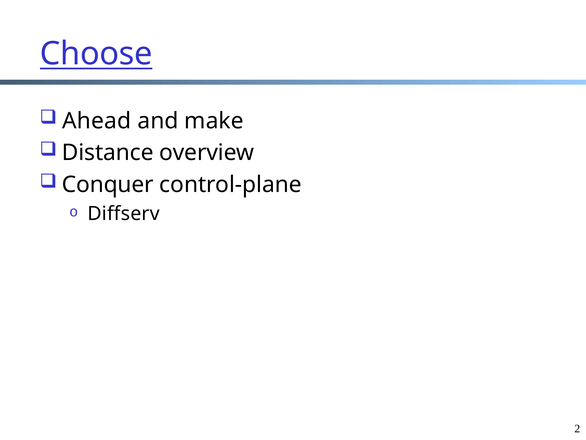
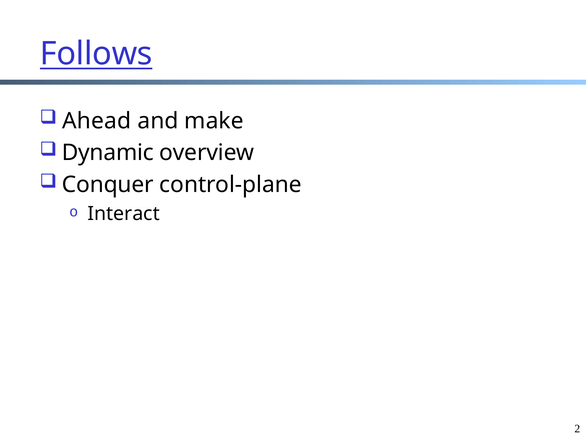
Choose: Choose -> Follows (96, 54)
Distance: Distance -> Dynamic (108, 153)
Diffserv: Diffserv -> Interact (124, 214)
